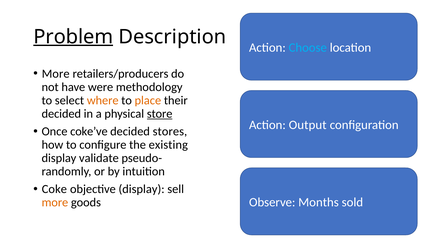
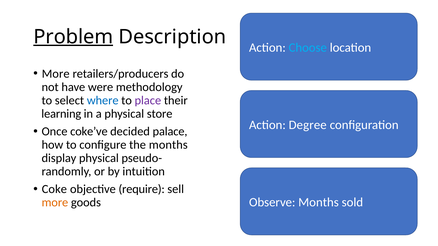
where colour: orange -> blue (103, 100)
place colour: orange -> purple (148, 100)
decided: decided -> learning (61, 114)
store underline: present -> none (160, 114)
Output: Output -> Degree (308, 125)
stores: stores -> palace (170, 132)
the existing: existing -> months (168, 145)
display validate: validate -> physical (99, 158)
objective display: display -> require (142, 190)
